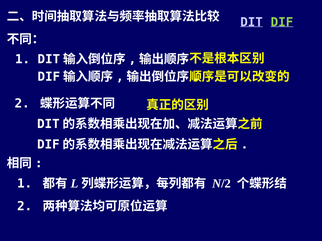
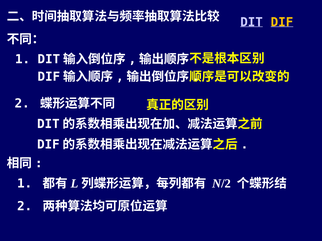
DIF colour: light green -> yellow (282, 22)
